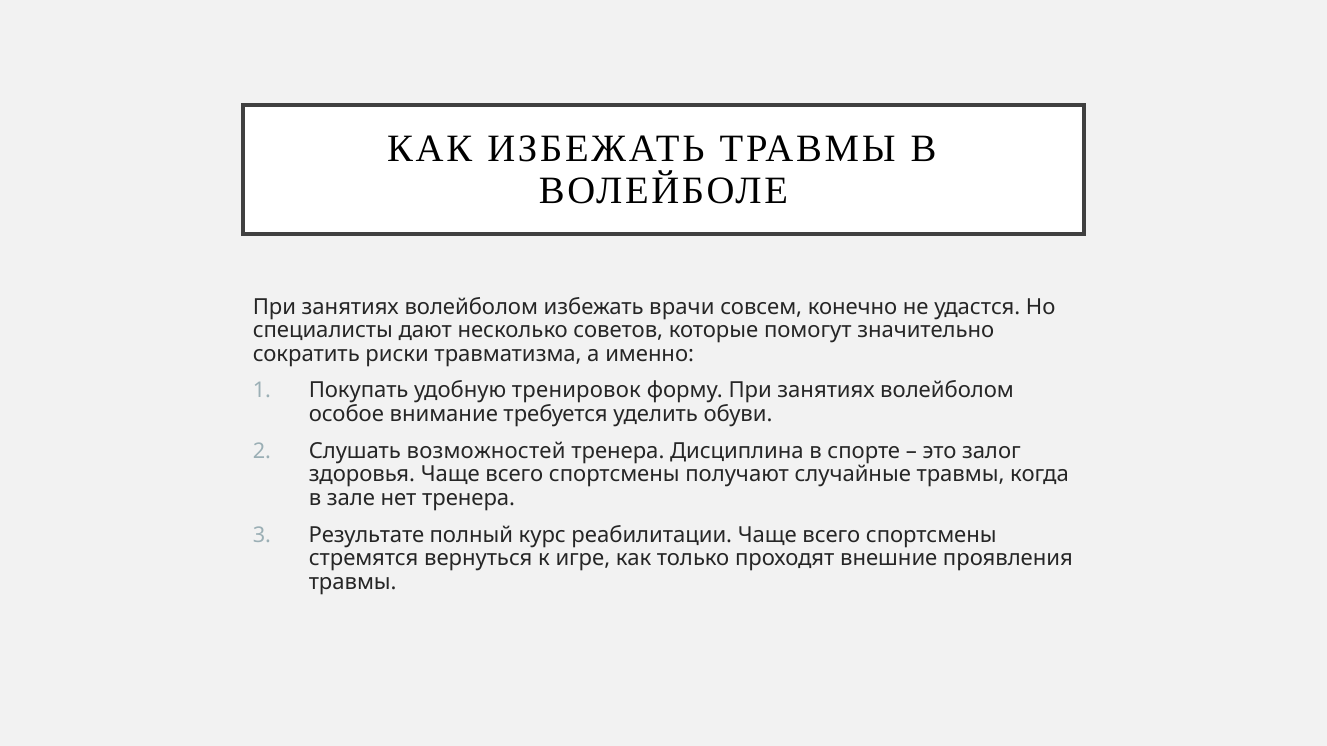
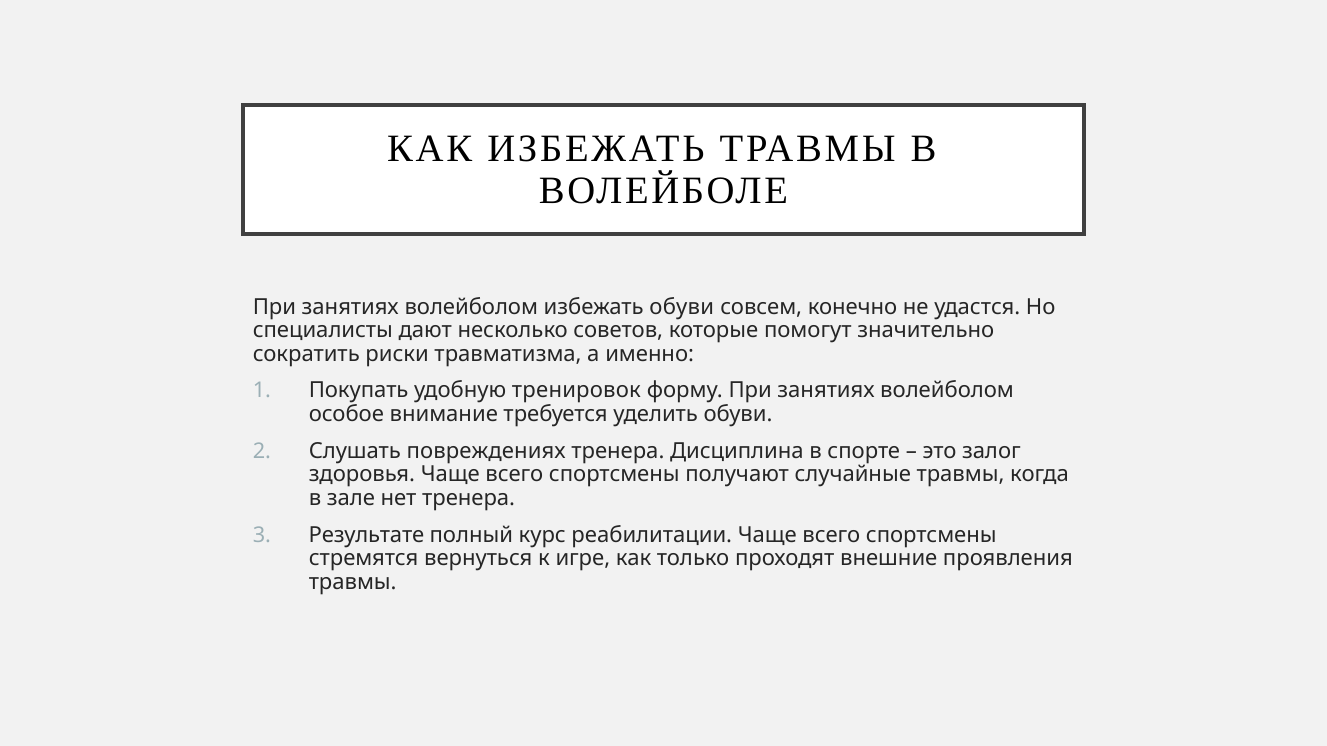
избежать врачи: врачи -> обуви (682, 307)
возможностей: возможностей -> повреждениях (486, 451)
